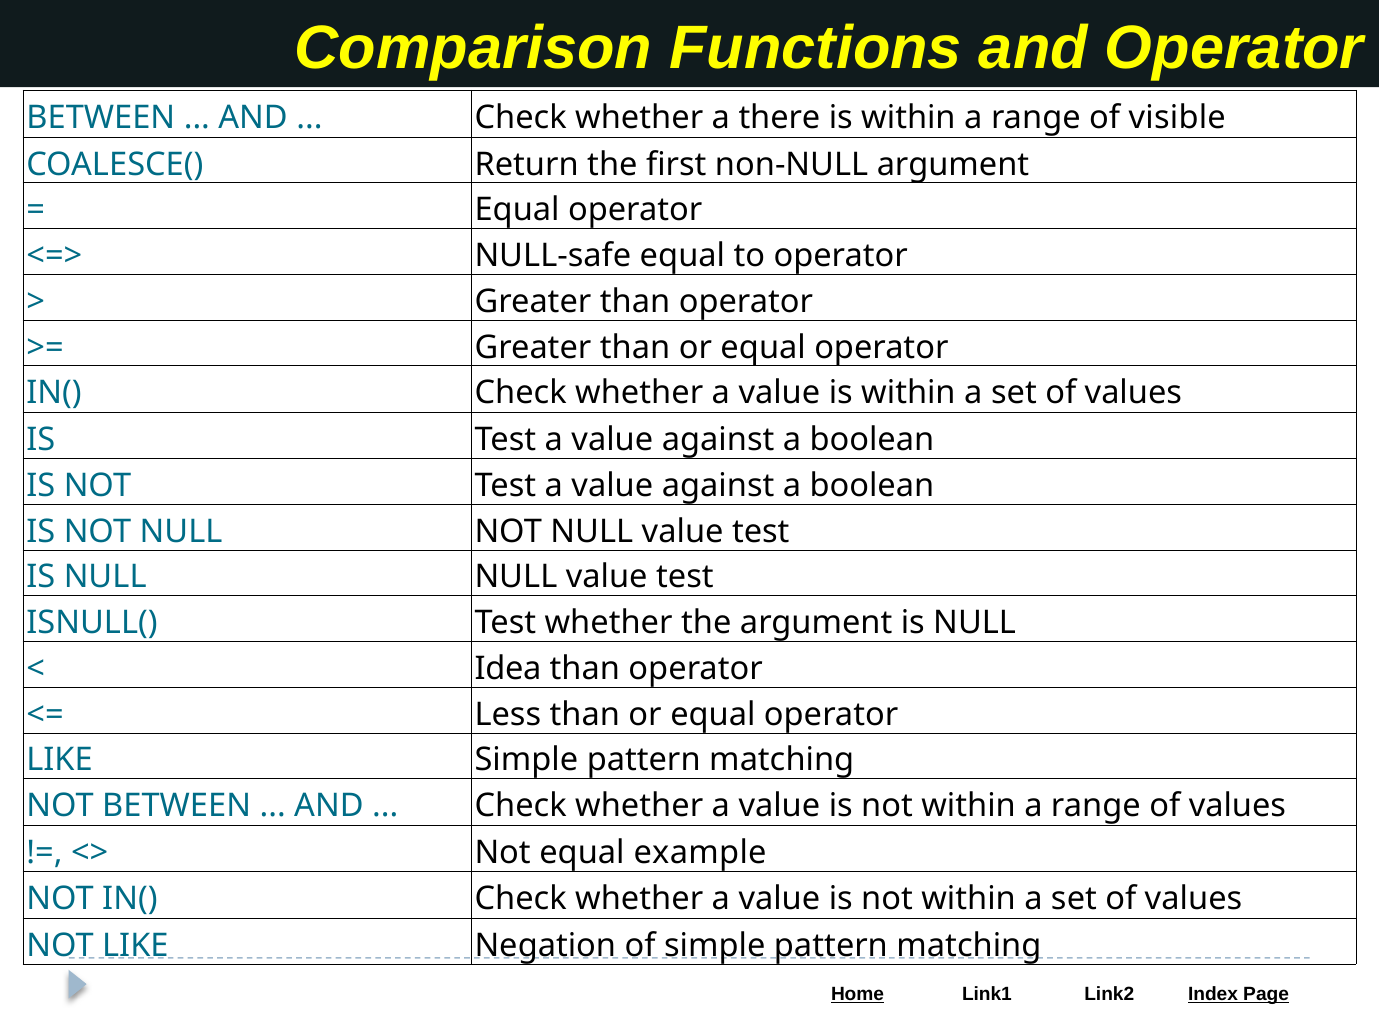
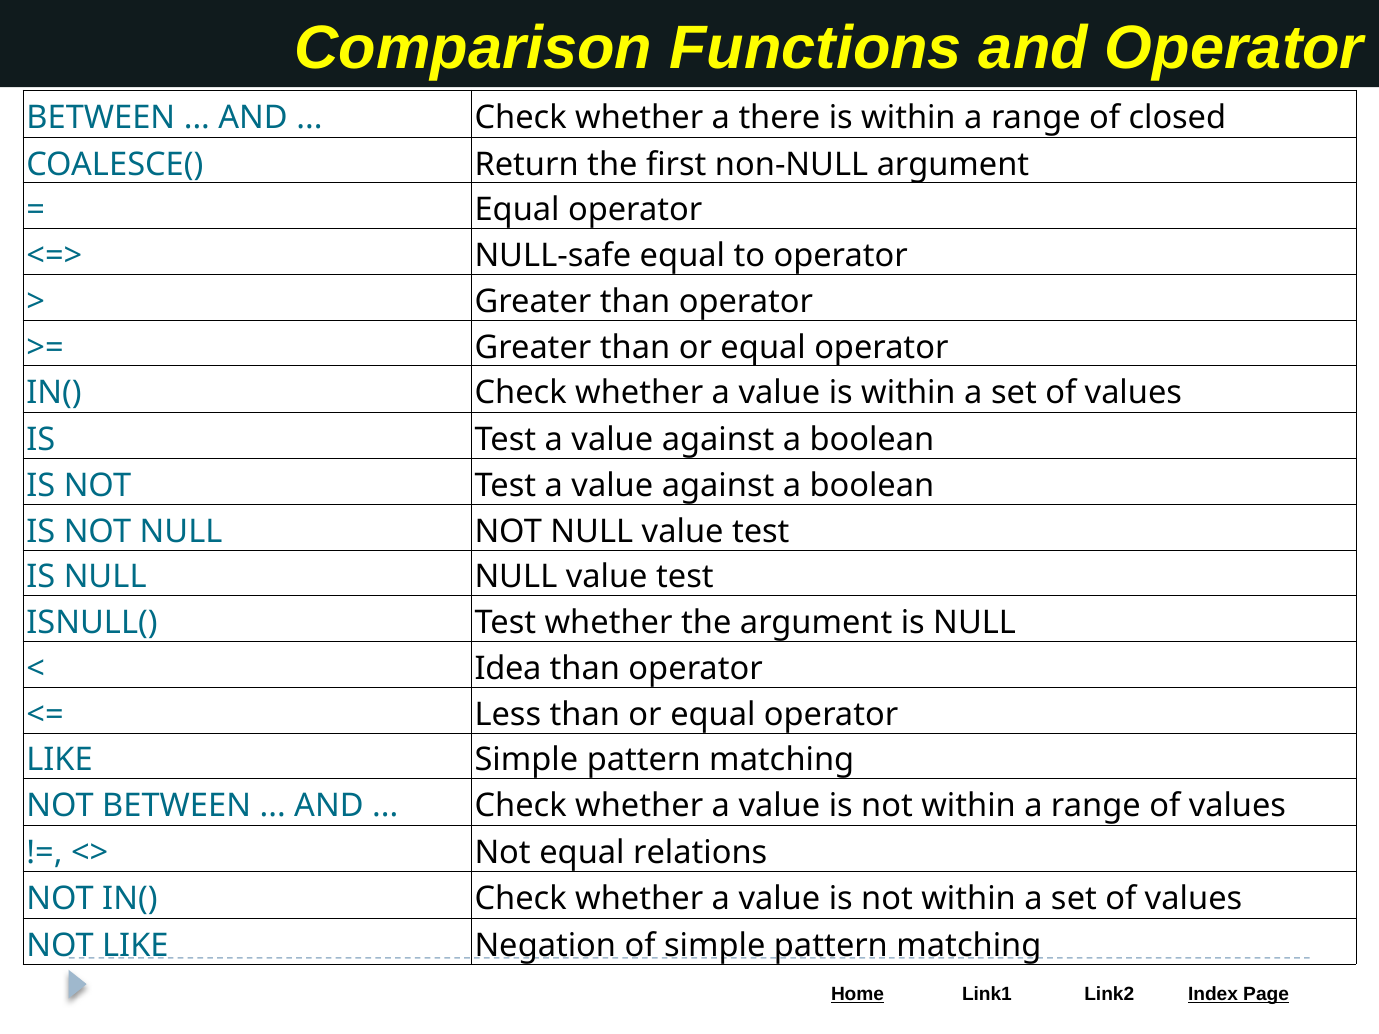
visible: visible -> closed (1177, 117)
example: example -> relations (700, 853)
